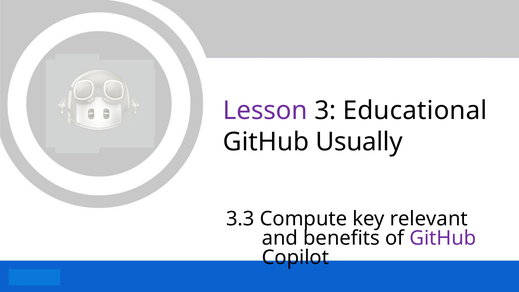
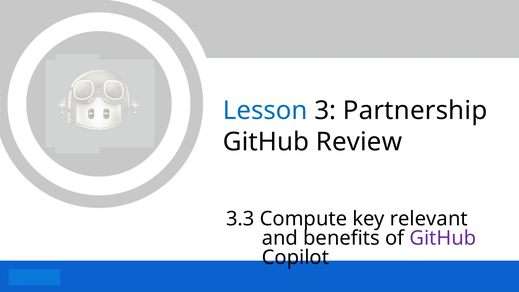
Lesson colour: purple -> blue (265, 111)
Educational: Educational -> Partnership (415, 111)
Usually: Usually -> Review (359, 142)
